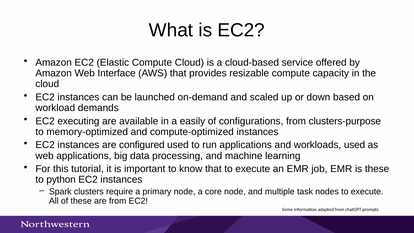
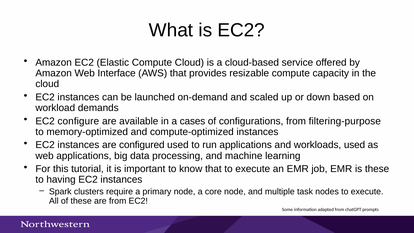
executing: executing -> configure (78, 121)
easily: easily -> cases (193, 121)
clusters-purpose: clusters-purpose -> filtering-purpose (345, 121)
python: python -> having (61, 180)
